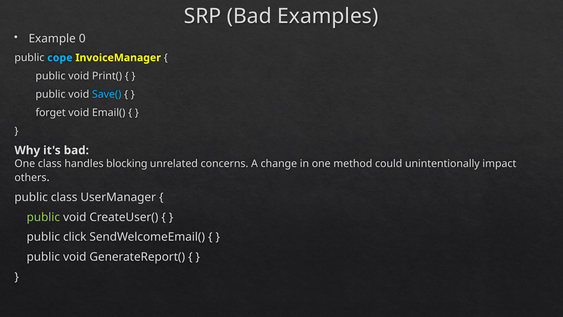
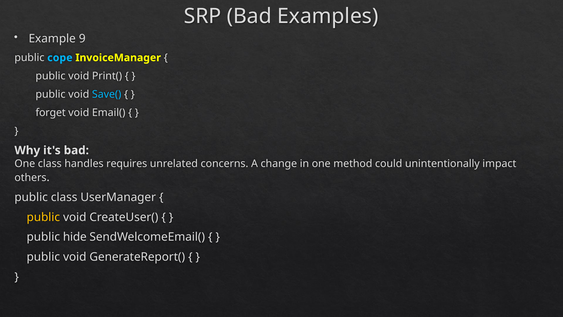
0: 0 -> 9 (82, 39)
blocking: blocking -> requires (127, 164)
public colour: light green -> yellow (43, 217)
click: click -> hide (75, 237)
